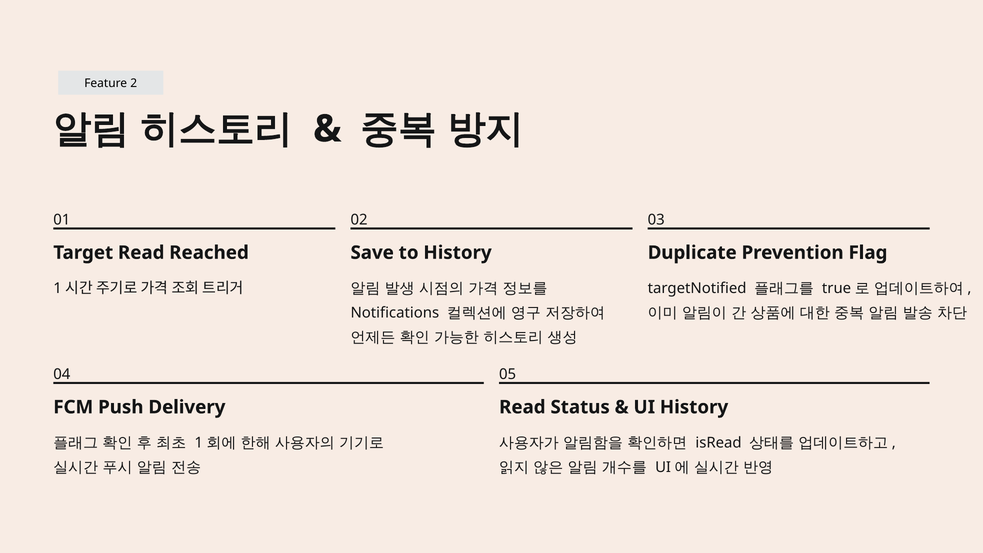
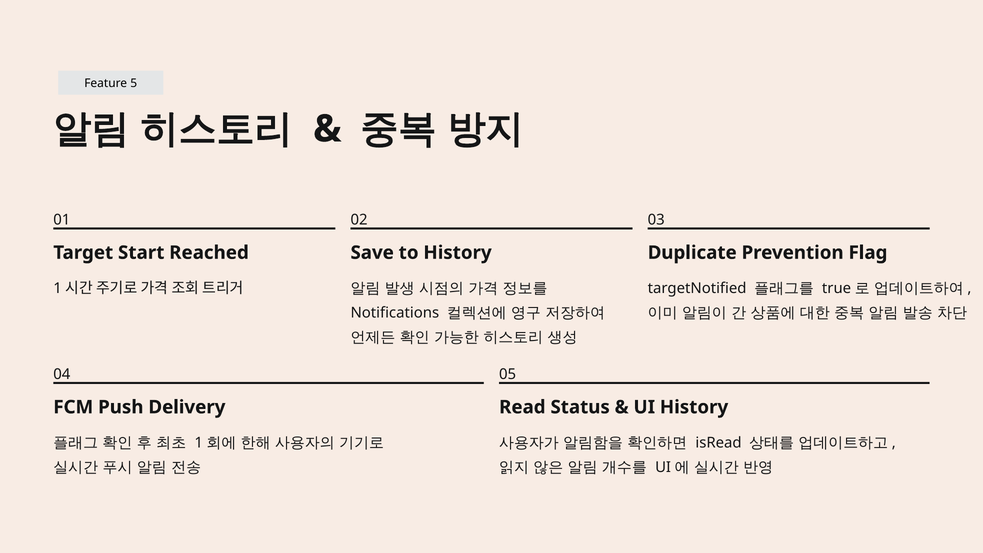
2: 2 -> 5 (134, 83)
Target Read: Read -> Start (141, 253)
